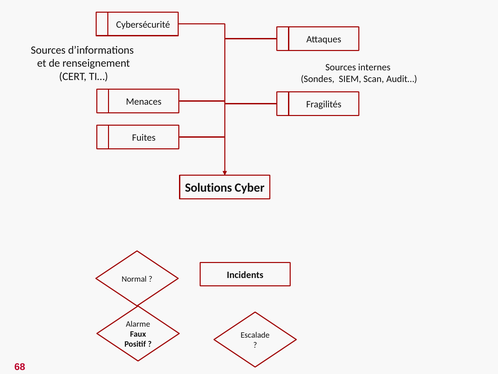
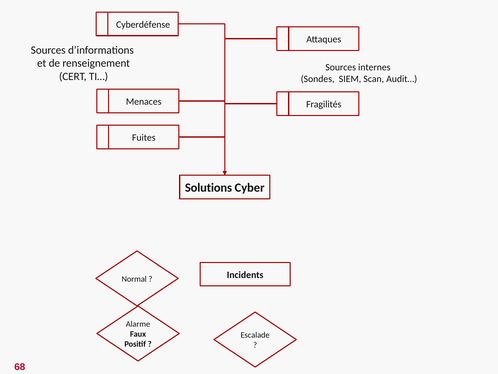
Cybersécurité: Cybersécurité -> Cyberdéfense (143, 25)
